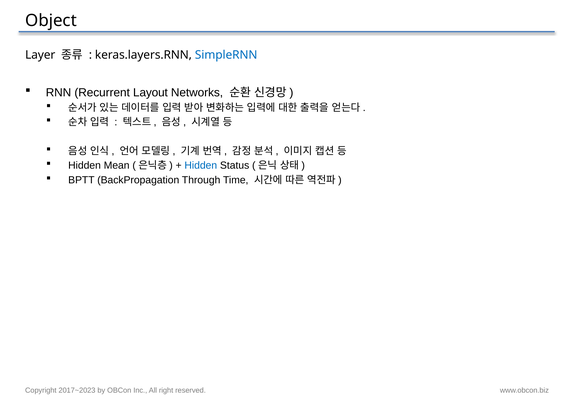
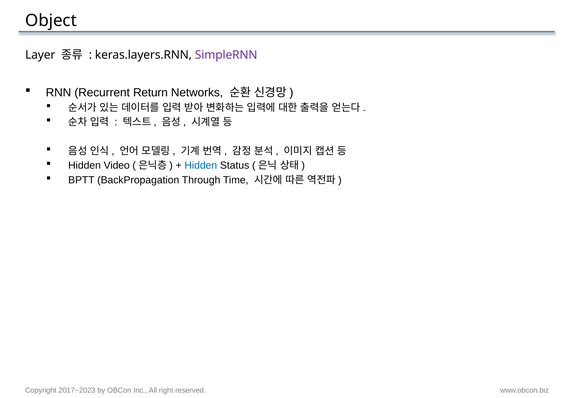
SimpleRNN colour: blue -> purple (226, 55)
Layout: Layout -> Return (150, 92)
Mean: Mean -> Video (117, 165)
